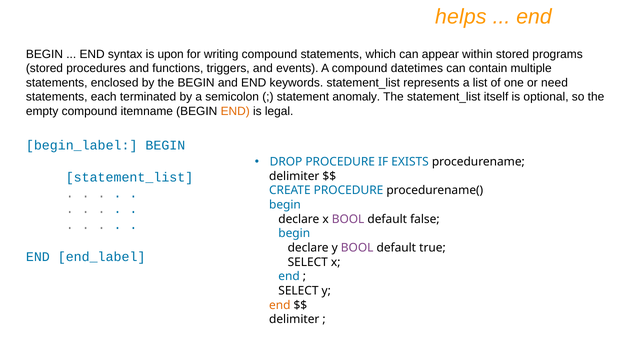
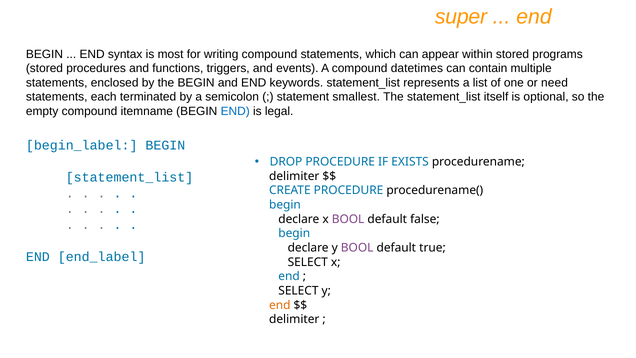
helps: helps -> super (461, 17)
upon: upon -> most (171, 54)
anomaly: anomaly -> smallest (356, 97)
END colour: orange -> blue (235, 111)
